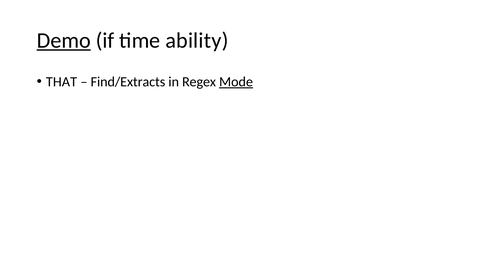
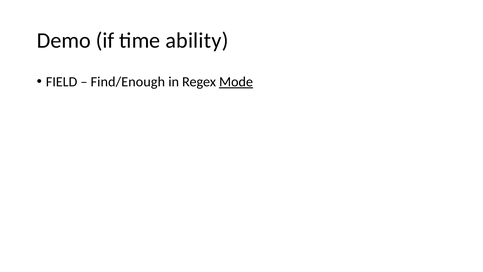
Demo underline: present -> none (64, 41)
THAT: THAT -> FIELD (62, 82)
Find/Extracts: Find/Extracts -> Find/Enough (128, 82)
